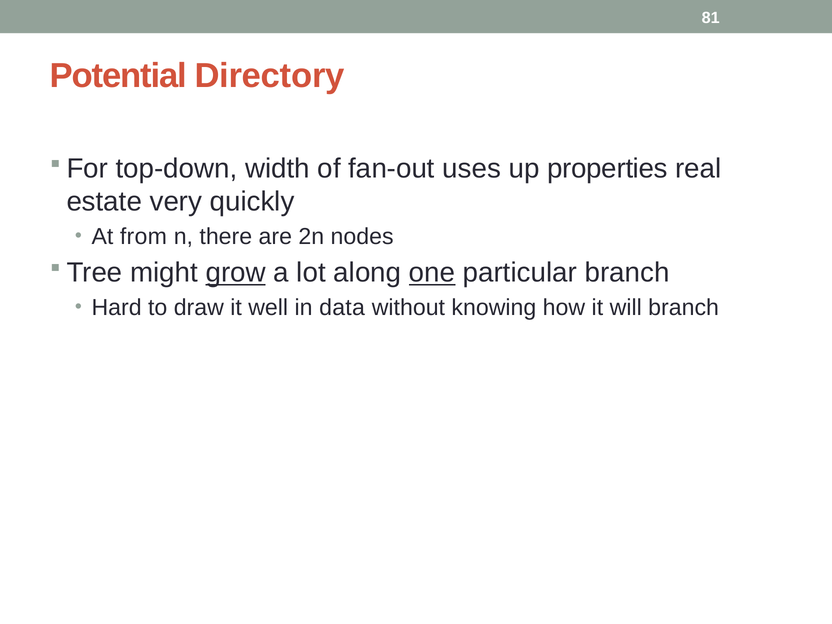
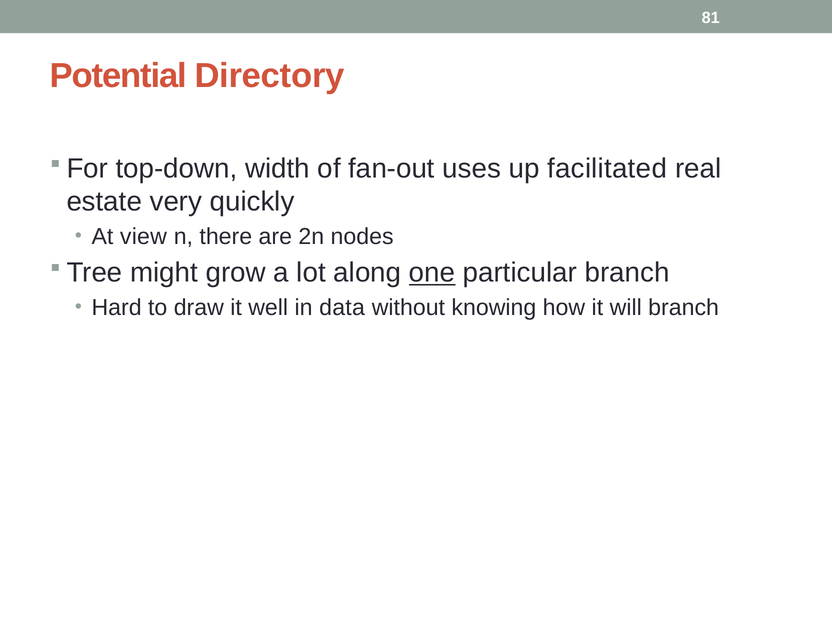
properties: properties -> facilitated (607, 168)
from: from -> view (143, 236)
grow underline: present -> none (236, 273)
